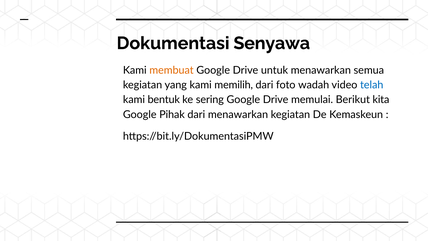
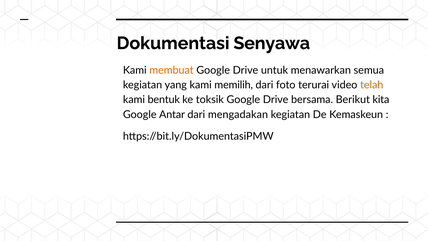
wadah: wadah -> terurai (314, 85)
telah colour: blue -> orange (372, 85)
sering: sering -> toksik (210, 100)
memulai: memulai -> bersama (312, 100)
Pihak: Pihak -> Antar (172, 114)
dari menawarkan: menawarkan -> mengadakan (238, 114)
